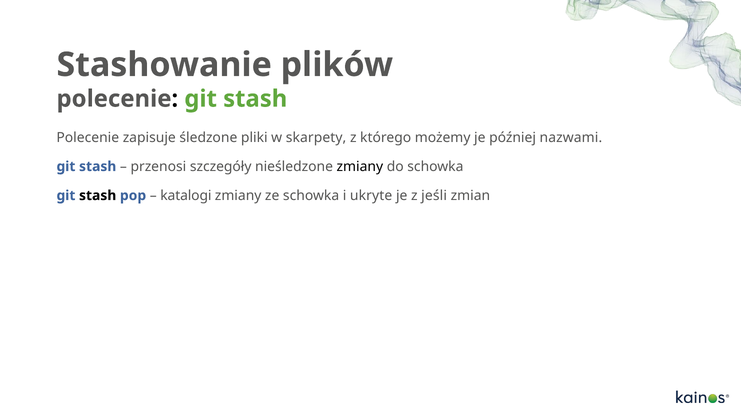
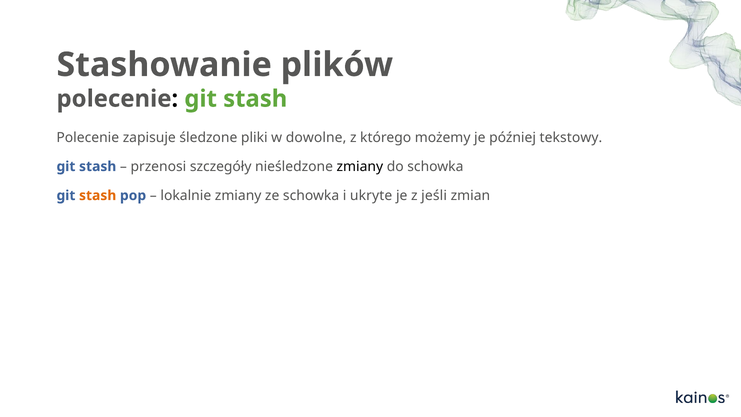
skarpety: skarpety -> dowolne (316, 137)
nazwami: nazwami -> tekstowy (571, 137)
stash colour: black -> orange (98, 195)
katalogi: katalogi -> lokalnie (186, 195)
